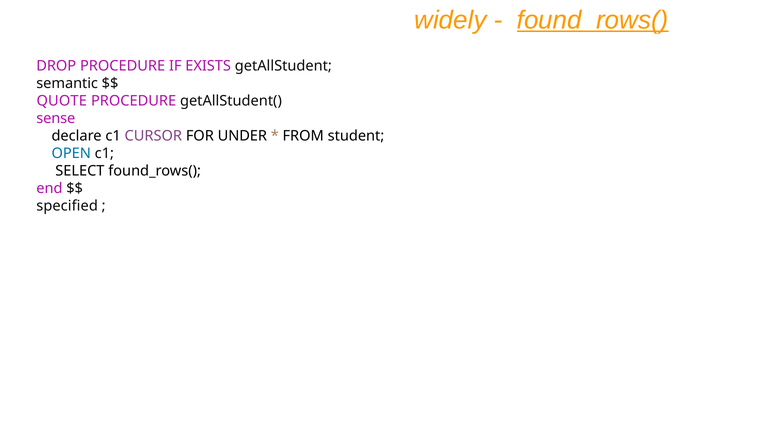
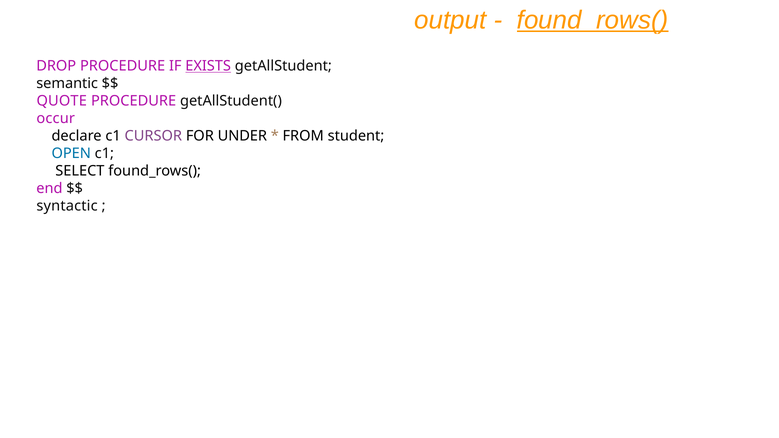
widely: widely -> output (450, 20)
EXISTS underline: none -> present (208, 66)
sense: sense -> occur (56, 119)
specified: specified -> syntactic (67, 206)
